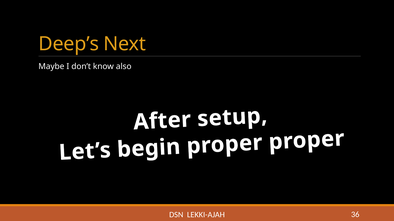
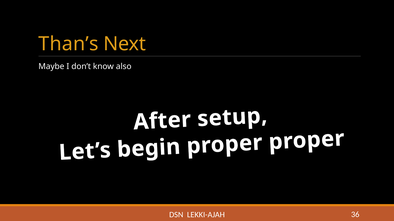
Deep’s: Deep’s -> Than’s (68, 44)
